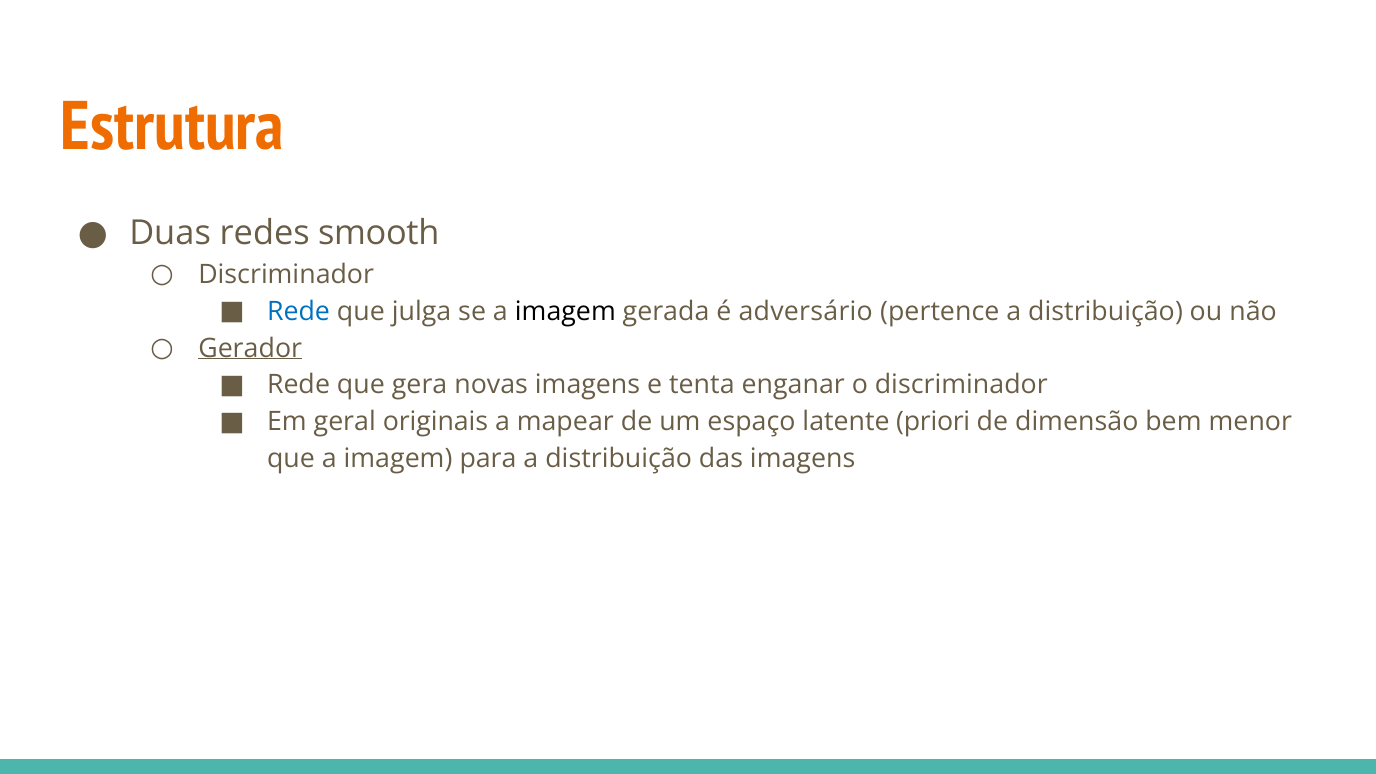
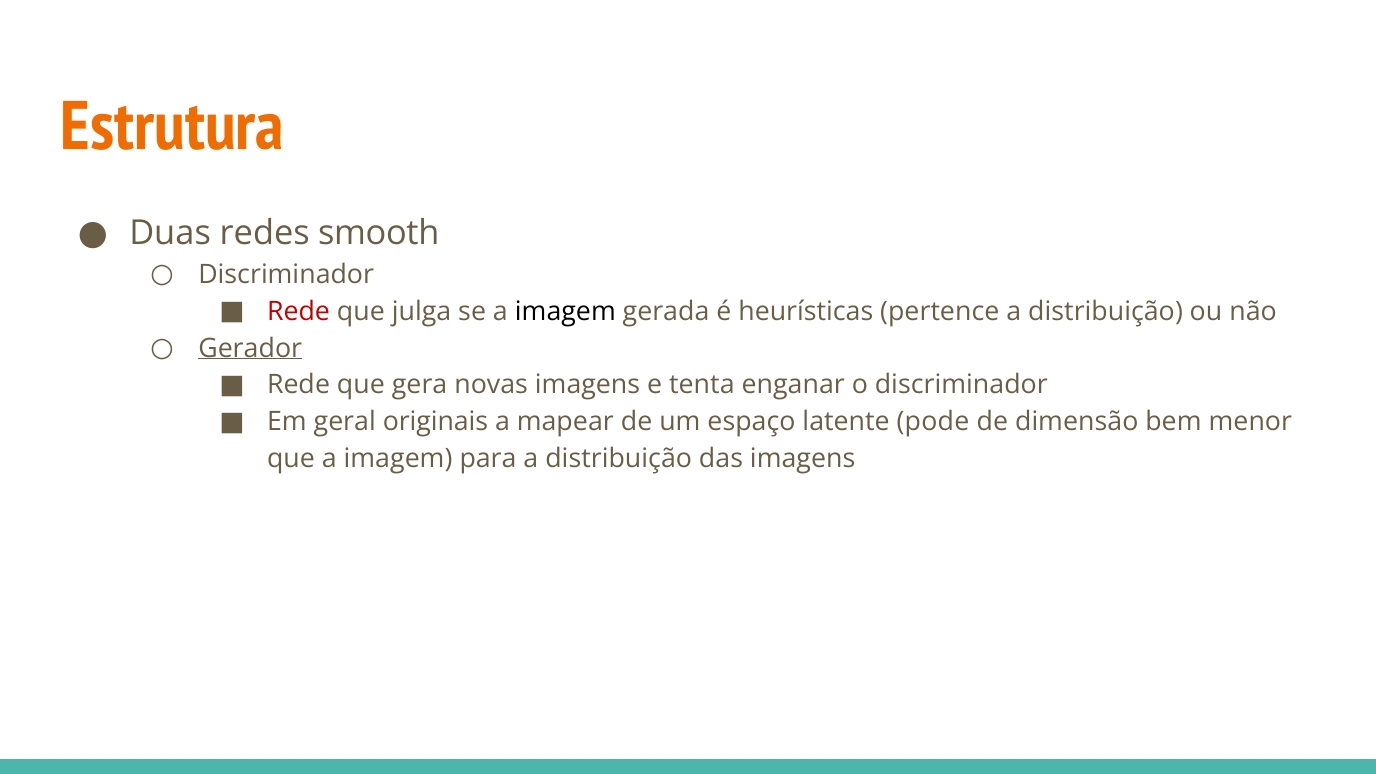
Rede colour: blue -> red (299, 311)
adversário: adversário -> heurísticas (806, 311)
priori: priori -> pode (933, 422)
